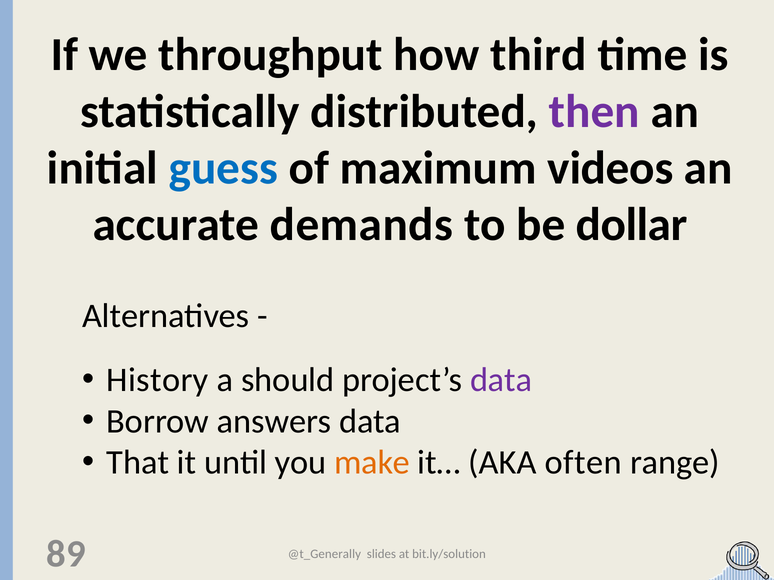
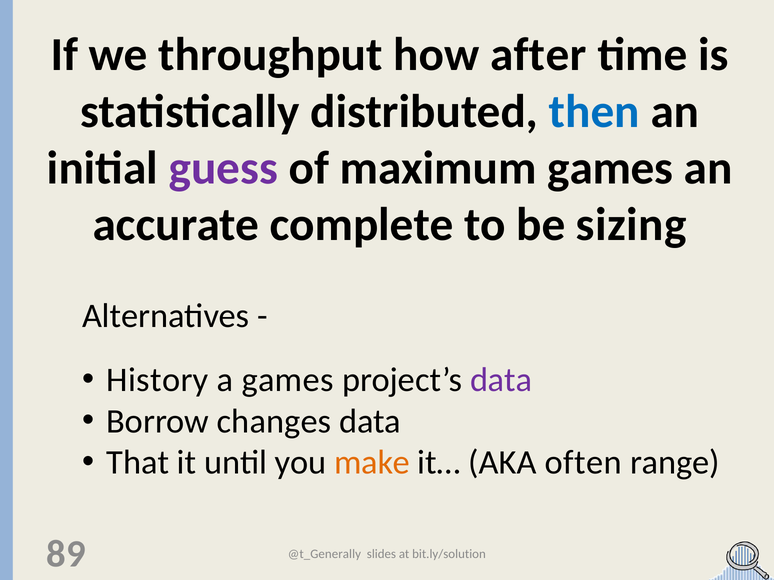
third: third -> after (538, 55)
then colour: purple -> blue (594, 112)
guess colour: blue -> purple (223, 168)
maximum videos: videos -> games (610, 168)
demands: demands -> complete (362, 225)
dollar: dollar -> sizing (631, 225)
a should: should -> games (288, 380)
answers: answers -> changes (274, 422)
